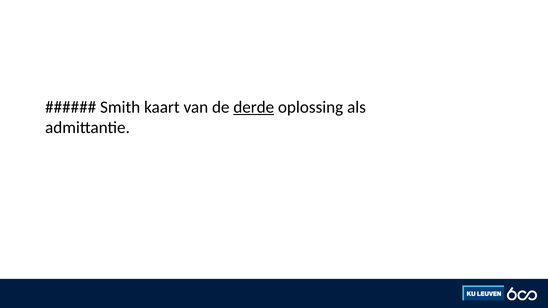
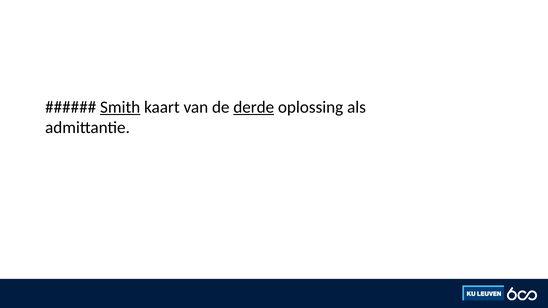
Smith underline: none -> present (120, 107)
